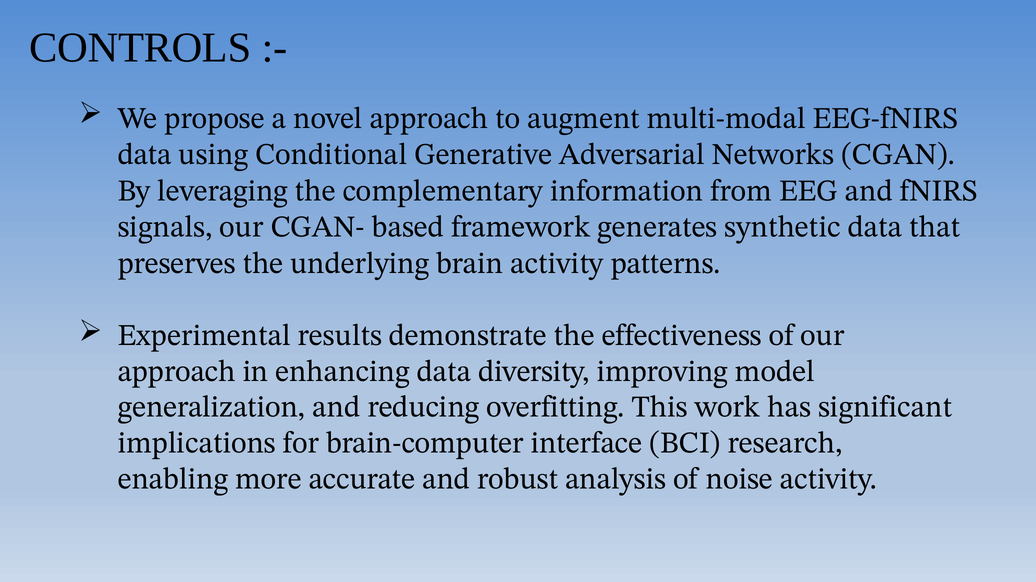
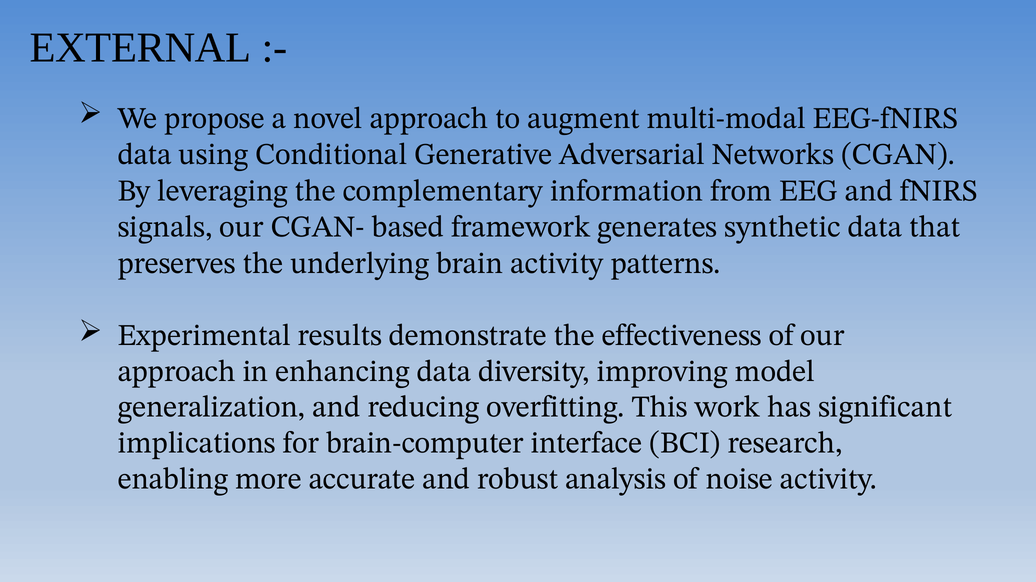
CONTROLS: CONTROLS -> EXTERNAL (140, 48)
